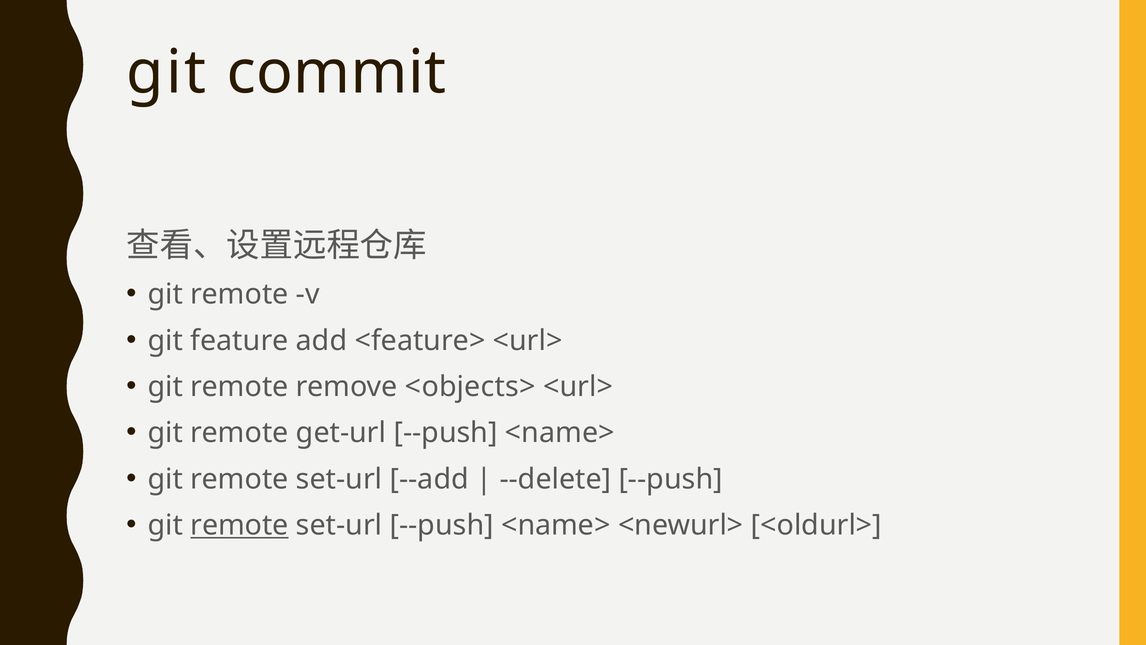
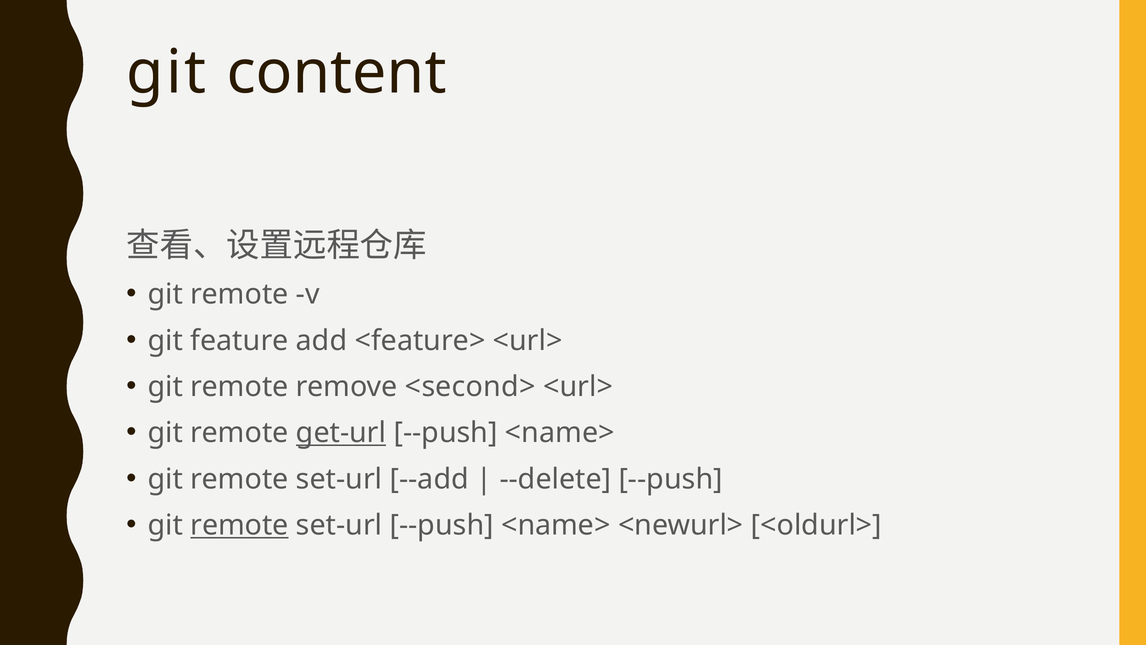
commit: commit -> content (337, 73)
<objects>: <objects> -> <second> (470, 387)
get-url underline: none -> present (341, 433)
